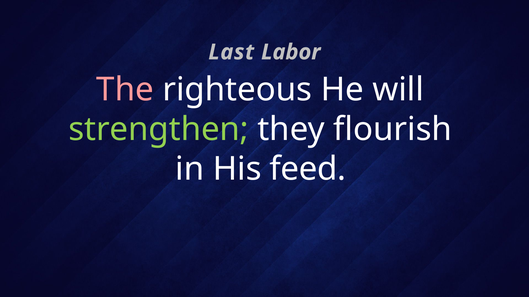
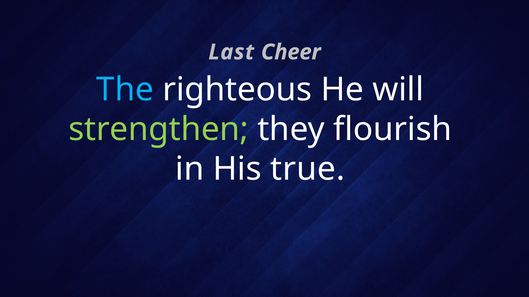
Labor: Labor -> Cheer (291, 52)
The colour: pink -> light blue (125, 90)
feed: feed -> true (308, 169)
